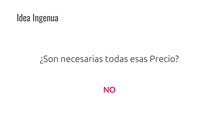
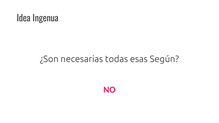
Precio: Precio -> Según (164, 59)
